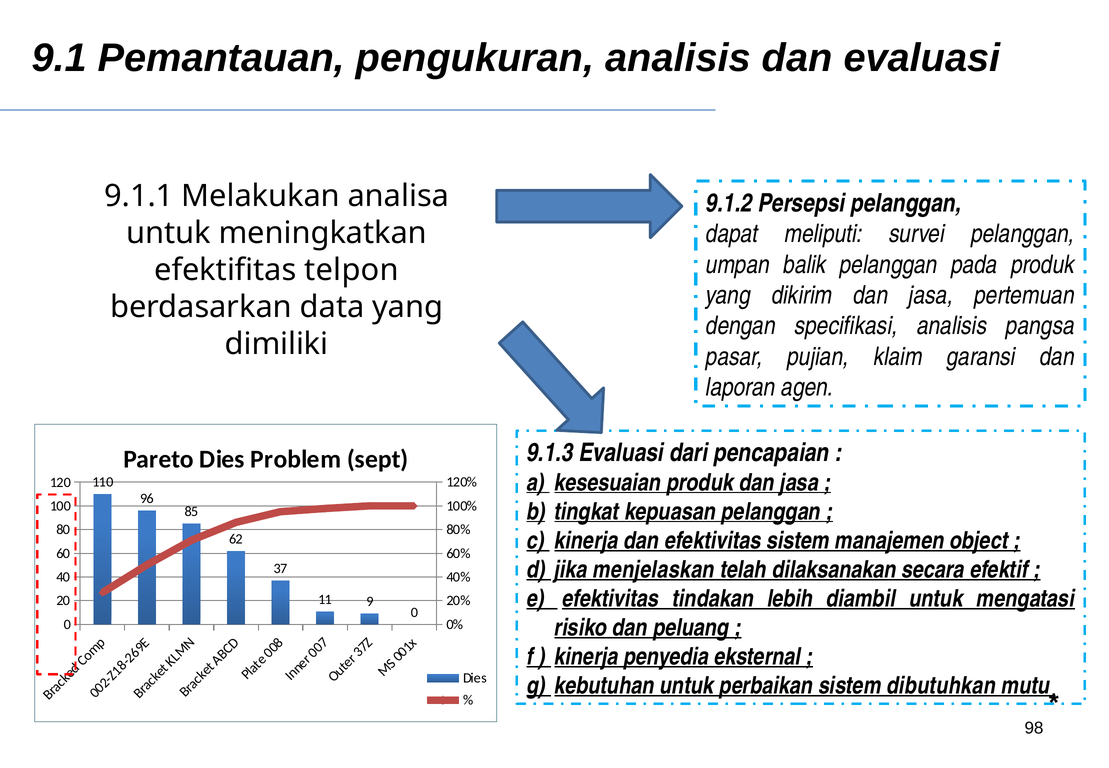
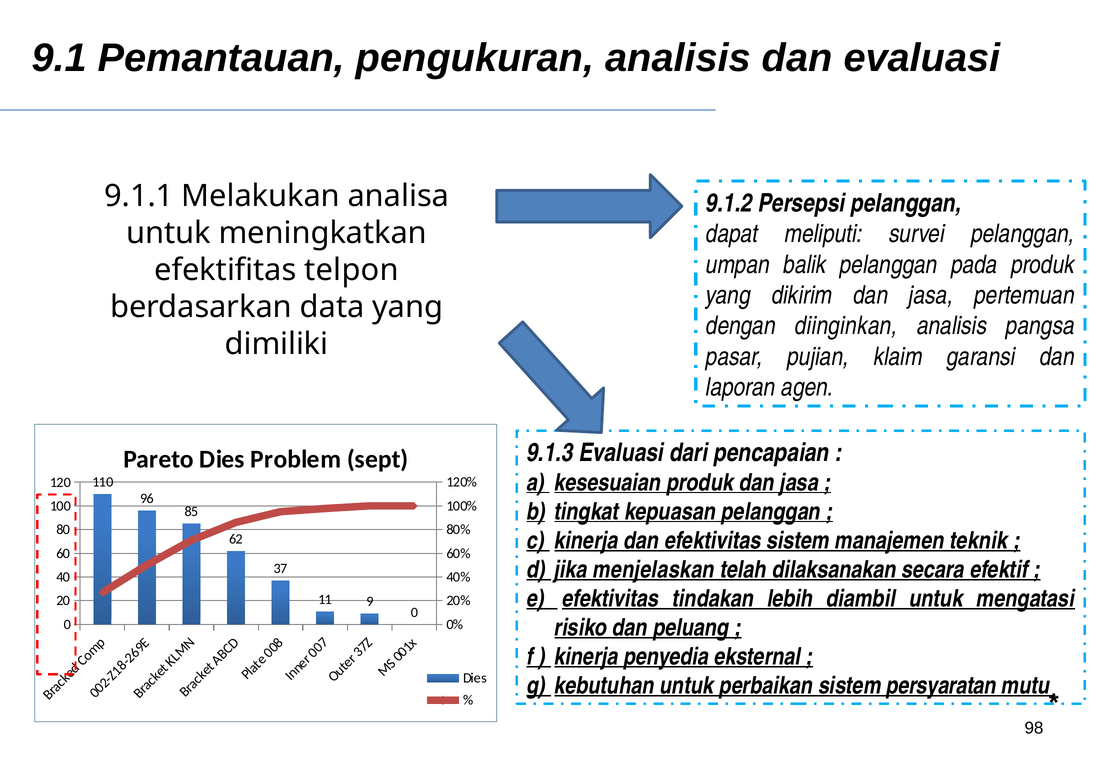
specifikasi: specifikasi -> diinginkan (846, 326)
object: object -> teknik (979, 541)
dibutuhkan: dibutuhkan -> persyaratan (941, 686)
